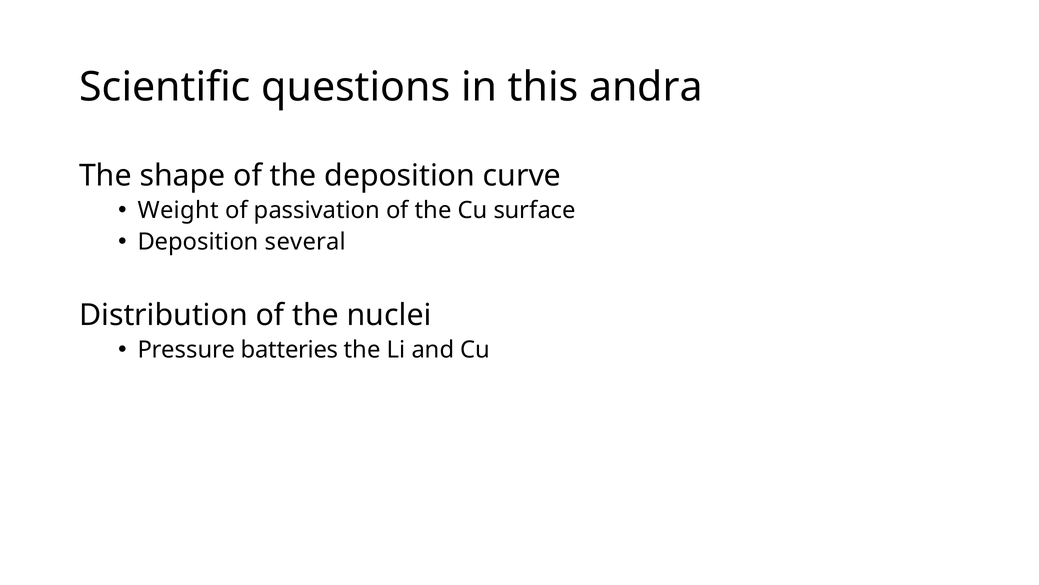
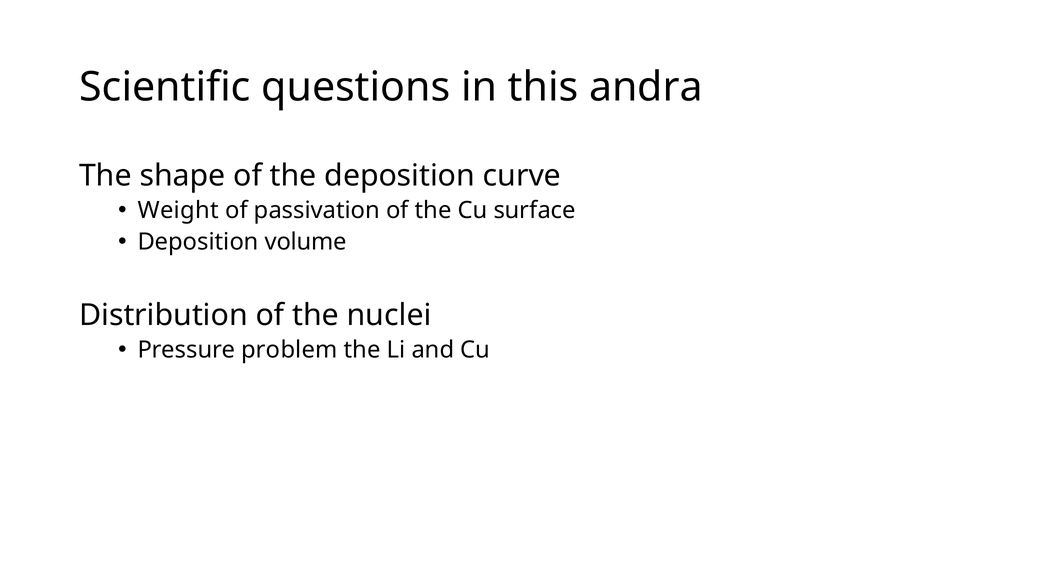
several: several -> volume (306, 241)
batteries: batteries -> problem (289, 350)
